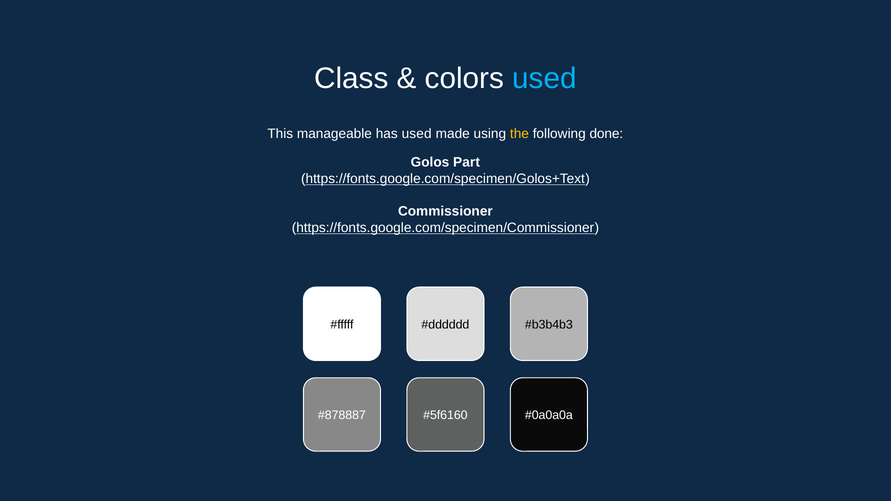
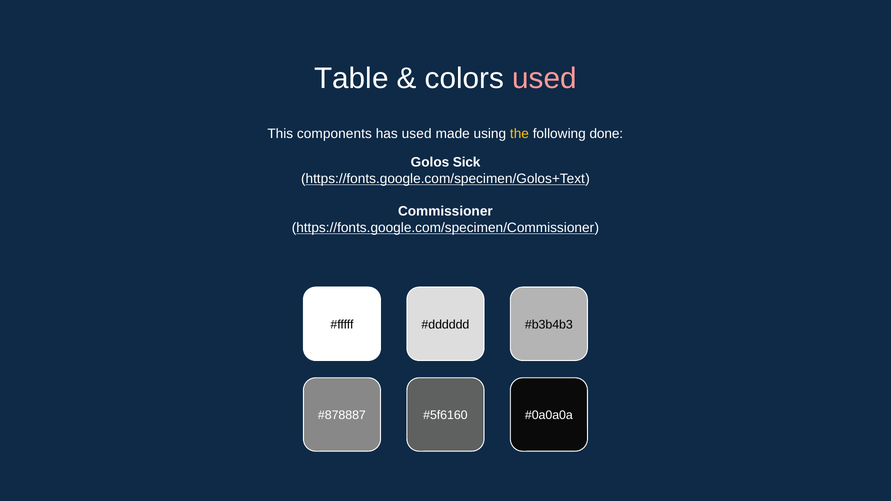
Class: Class -> Table (351, 79)
used colour: light blue -> pink (544, 79)
manageable: manageable -> components (334, 134)
Part: Part -> Sick (467, 163)
